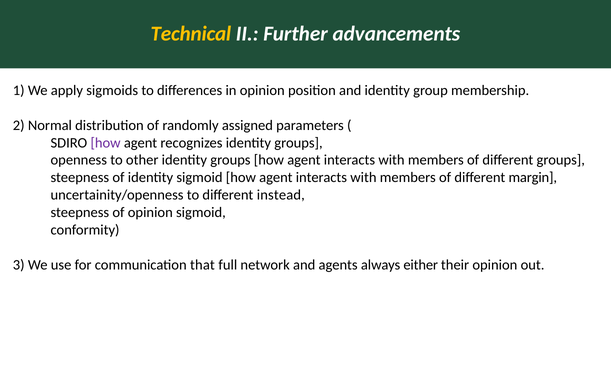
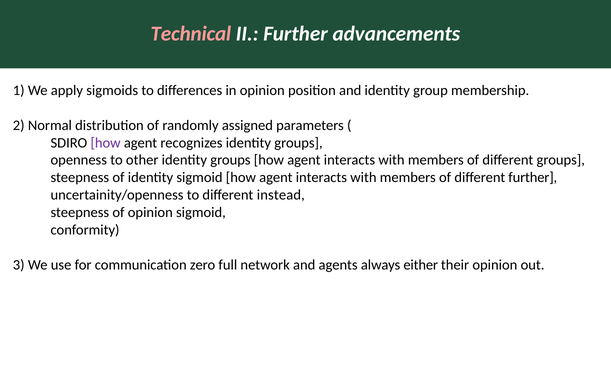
Technical colour: yellow -> pink (191, 34)
different margin: margin -> further (533, 178)
that: that -> zero (203, 265)
